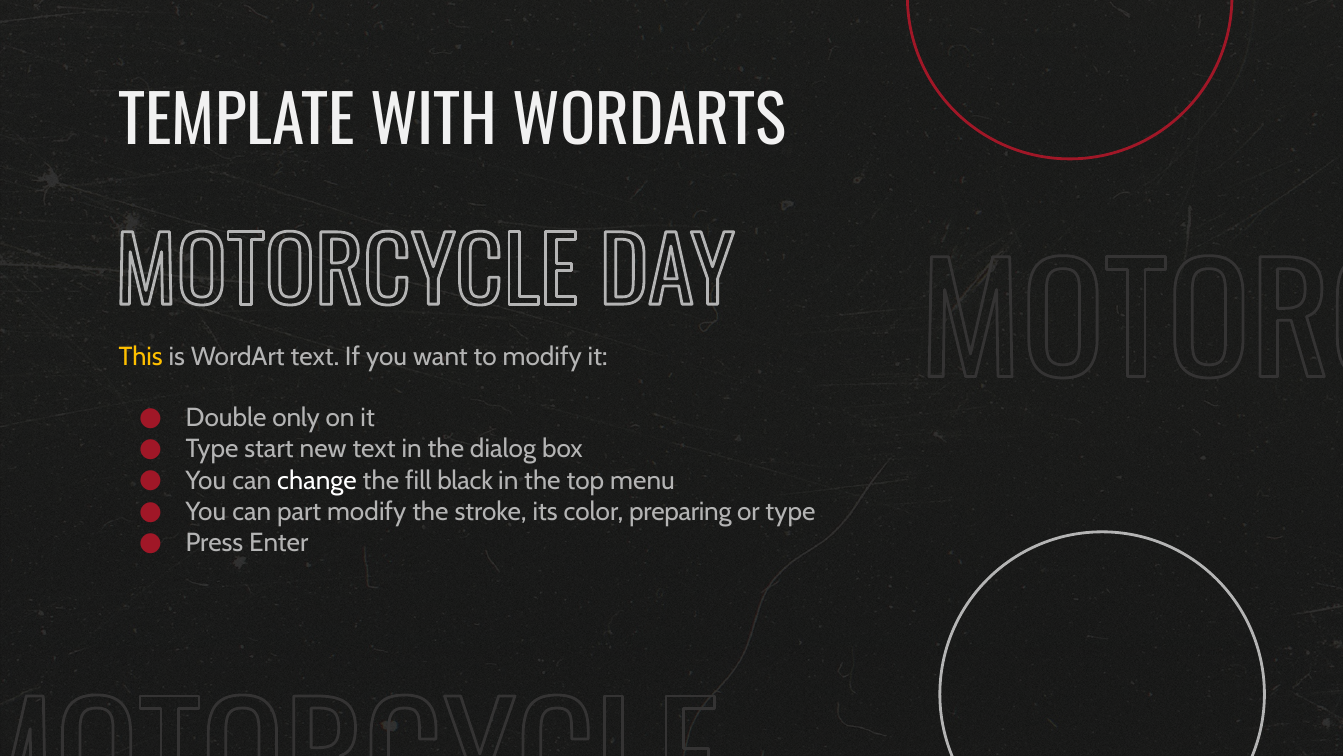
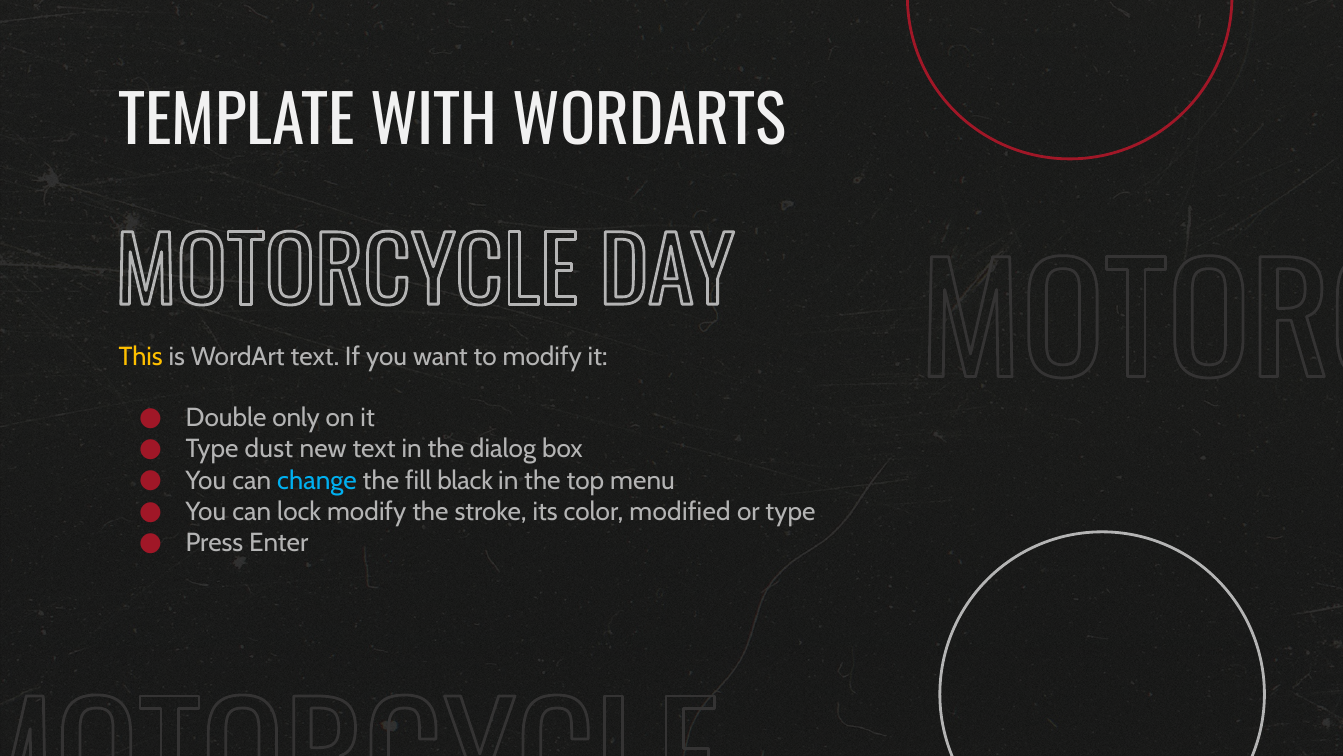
start: start -> dust (269, 449)
change colour: white -> light blue (317, 480)
part: part -> lock (299, 512)
preparing: preparing -> modified (680, 512)
